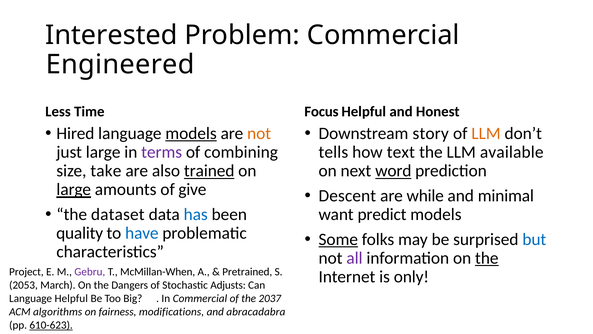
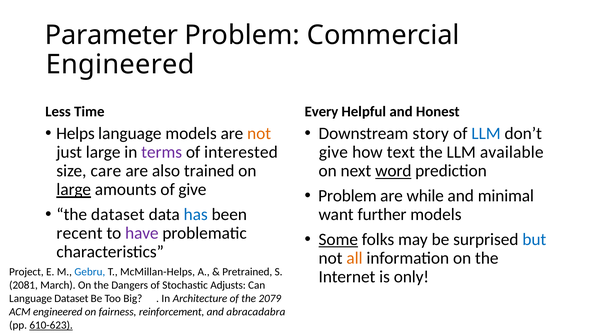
Interested: Interested -> Parameter (112, 35)
Focus: Focus -> Every (321, 112)
Hired: Hired -> Helps (75, 133)
models underline: present -> none (191, 133)
LLM colour: orange -> blue (486, 133)
combining: combining -> interested (241, 152)
tells: tells -> give (333, 152)
take: take -> care (106, 171)
trained underline: present -> none (209, 171)
Descent: Descent -> Problem (347, 196)
predict: predict -> further (382, 214)
quality: quality -> recent (79, 233)
have colour: blue -> purple (142, 233)
all colour: purple -> orange (354, 258)
the underline: present -> none (487, 258)
Gebru colour: purple -> blue (90, 271)
McMillan-When: McMillan-When -> McMillan-Helps (158, 271)
2053: 2053 -> 2081 (23, 285)
Commercial: Commercial -> Architecture (200, 298)
2037: 2037 -> 2079 (270, 298)
Language Helpful: Helpful -> Dataset (71, 298)
ACM algorithms: algorithms -> engineered (58, 311)
modifications: modifications -> reinforcement (172, 311)
